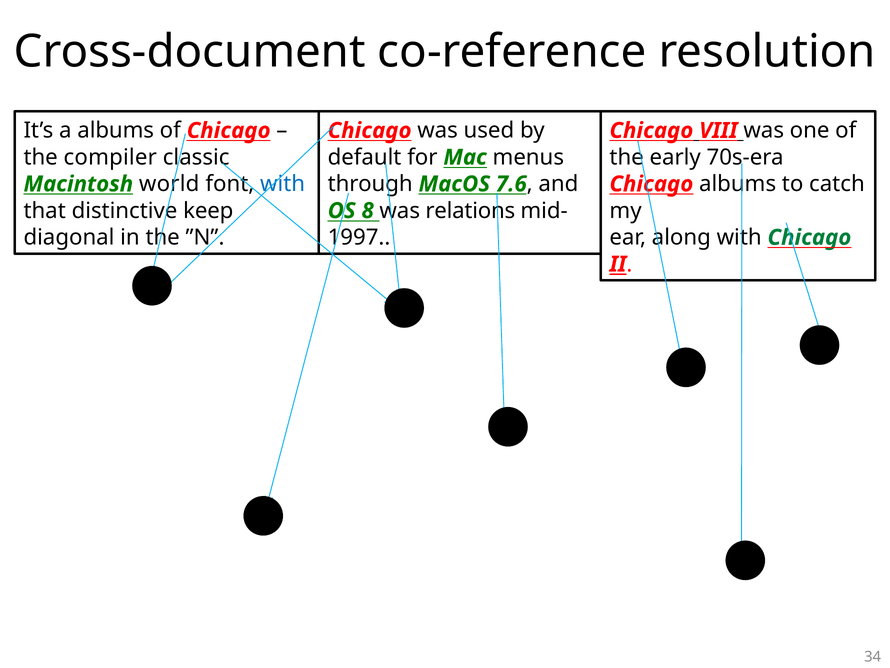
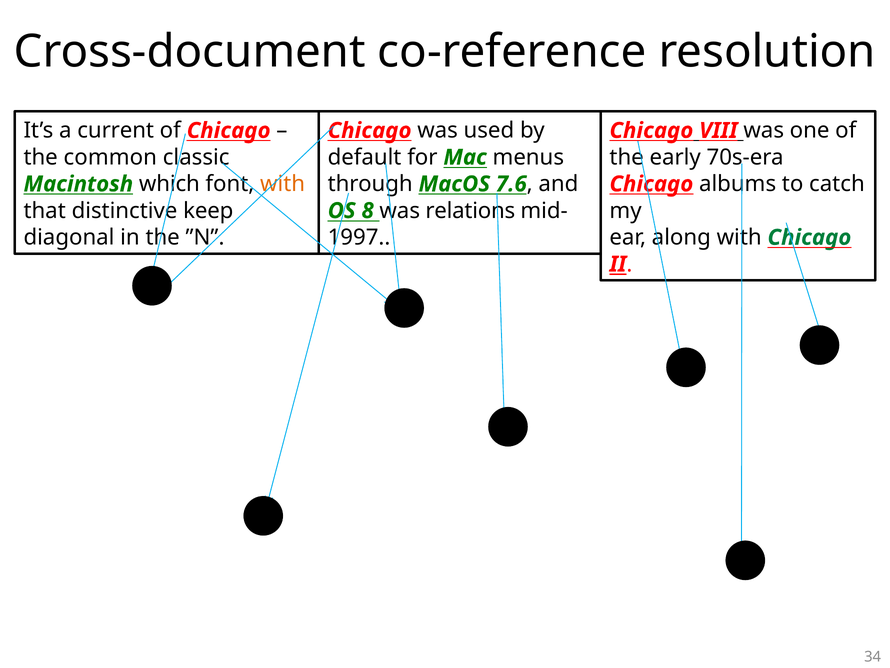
a albums: albums -> current (116, 131)
compiler: compiler -> common (110, 157)
world: world -> which (169, 184)
with colour: blue -> orange (283, 184)
